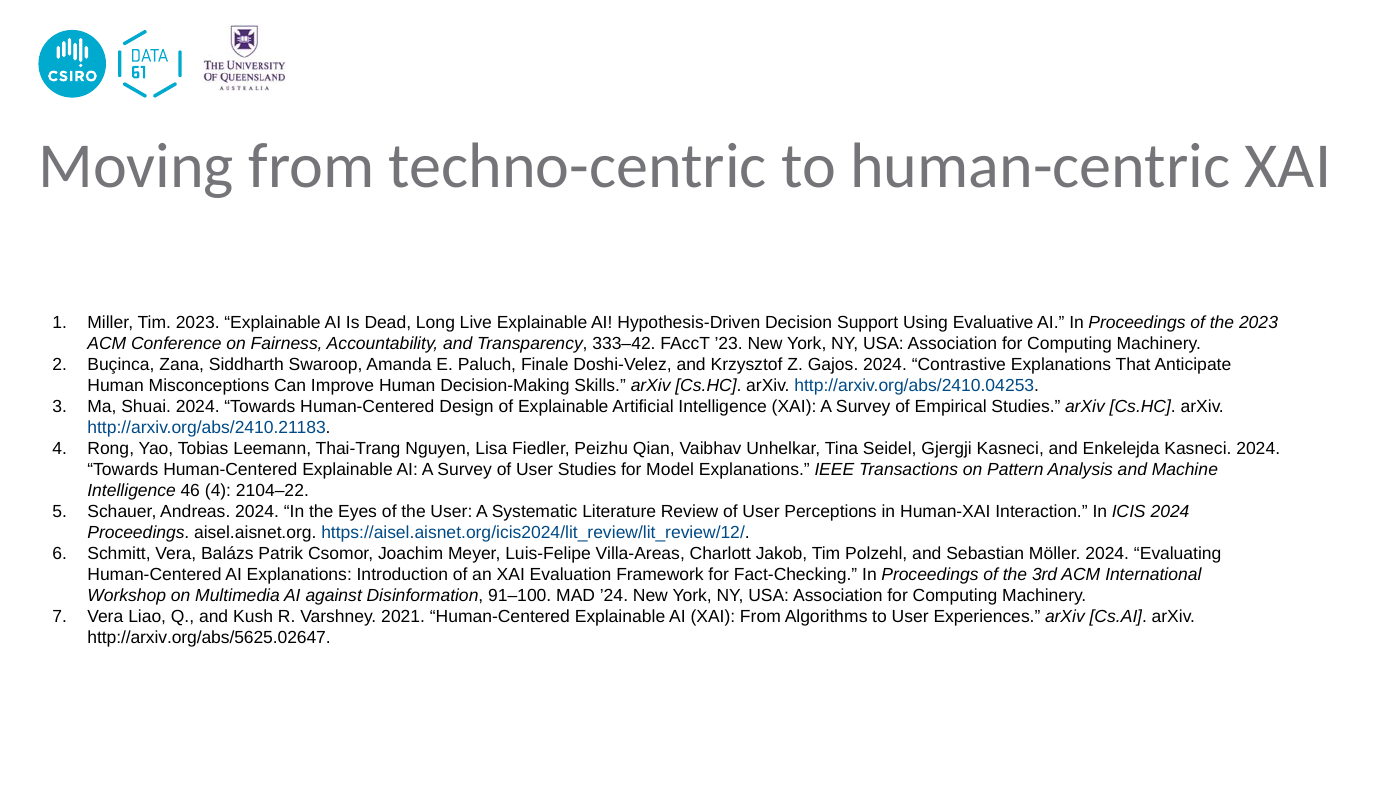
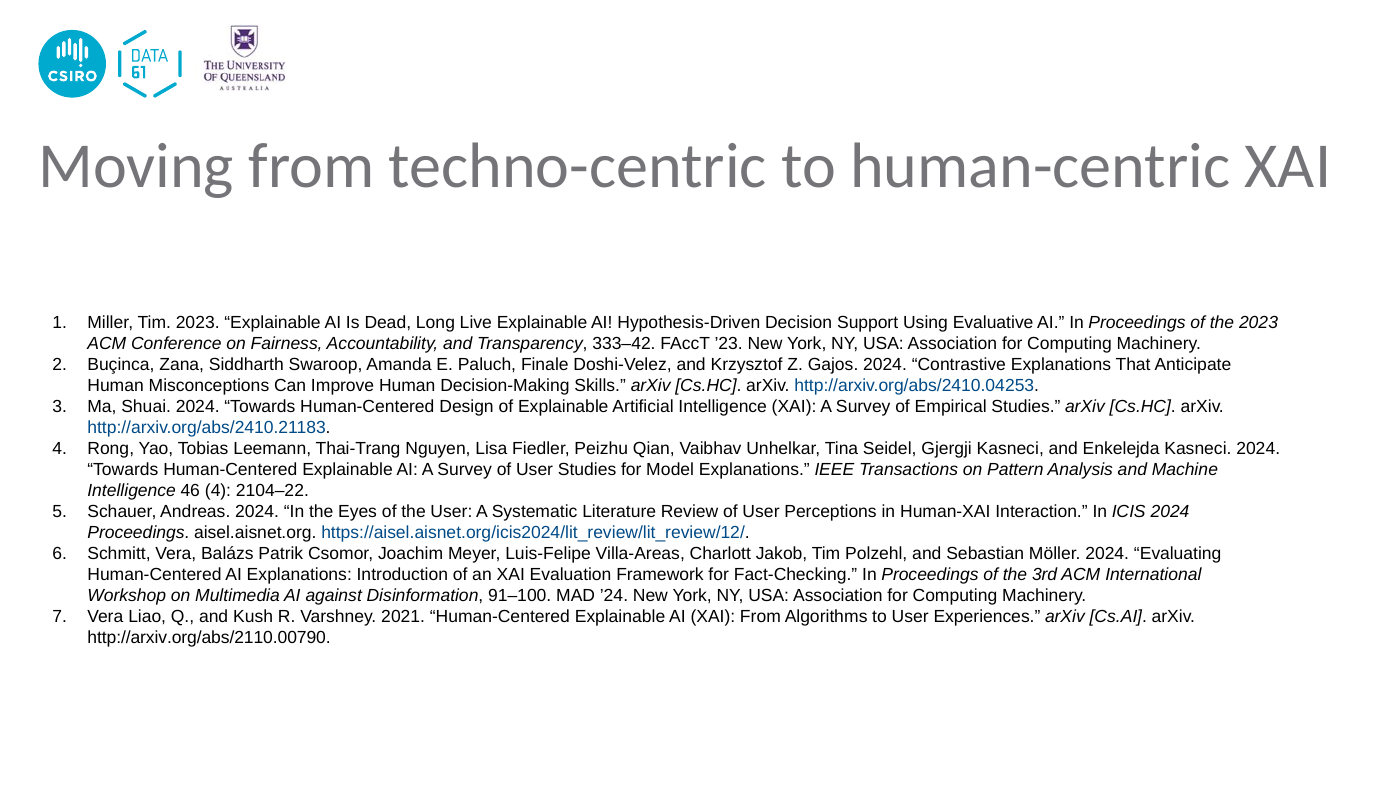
http://arxiv.org/abs/5625.02647: http://arxiv.org/abs/5625.02647 -> http://arxiv.org/abs/2110.00790 (209, 638)
